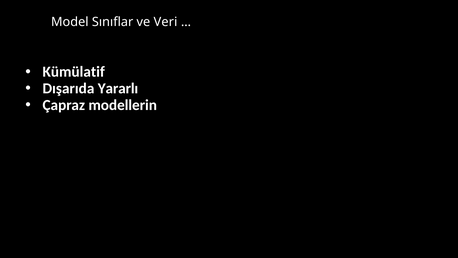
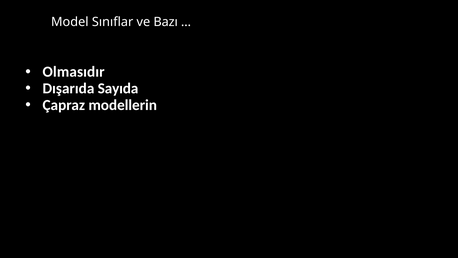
Veri: Veri -> Bazı (166, 22)
Kümülatif: Kümülatif -> Olmasıdır (74, 72)
Yararlı: Yararlı -> Sayıda (118, 88)
